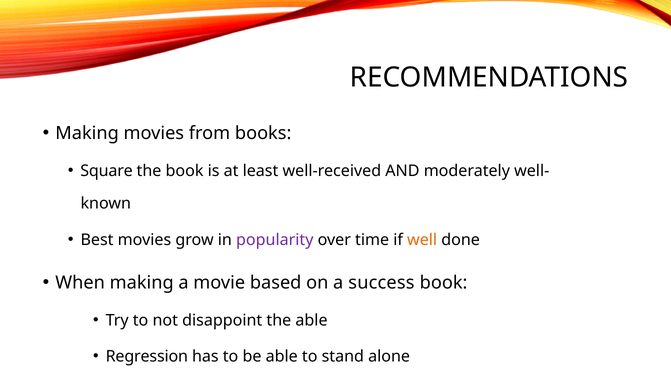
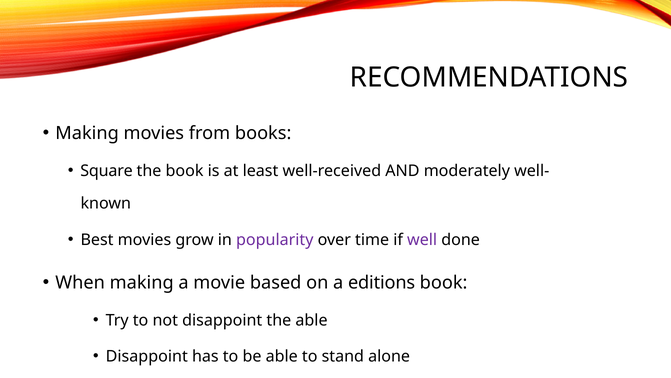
well colour: orange -> purple (422, 240)
success: success -> editions (382, 282)
Regression: Regression -> Disappoint (147, 356)
